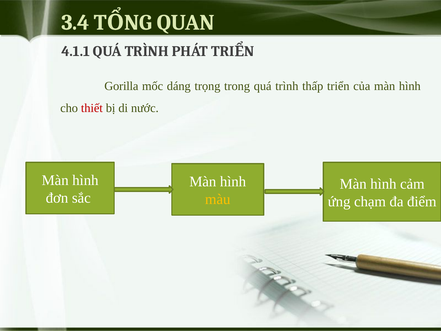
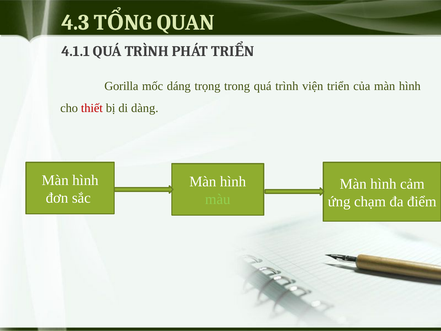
3.4: 3.4 -> 4.3 (75, 22)
thấp: thấp -> viện (313, 86)
nước: nước -> dàng (145, 108)
màu colour: yellow -> light green (218, 199)
